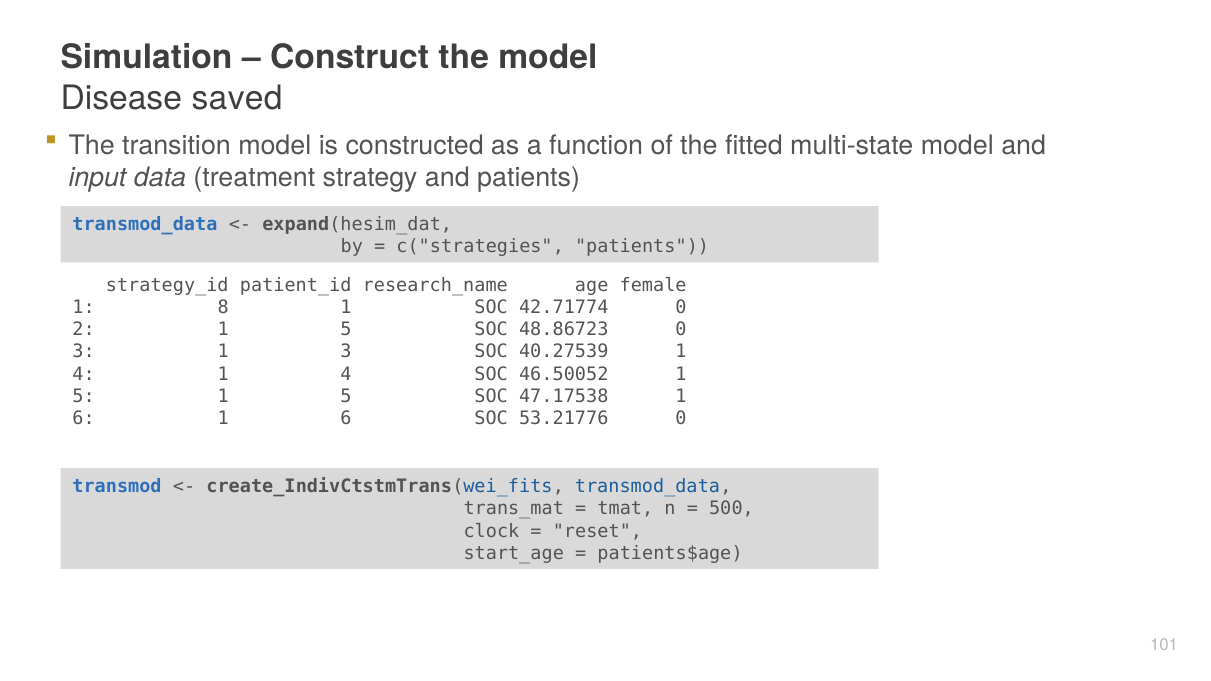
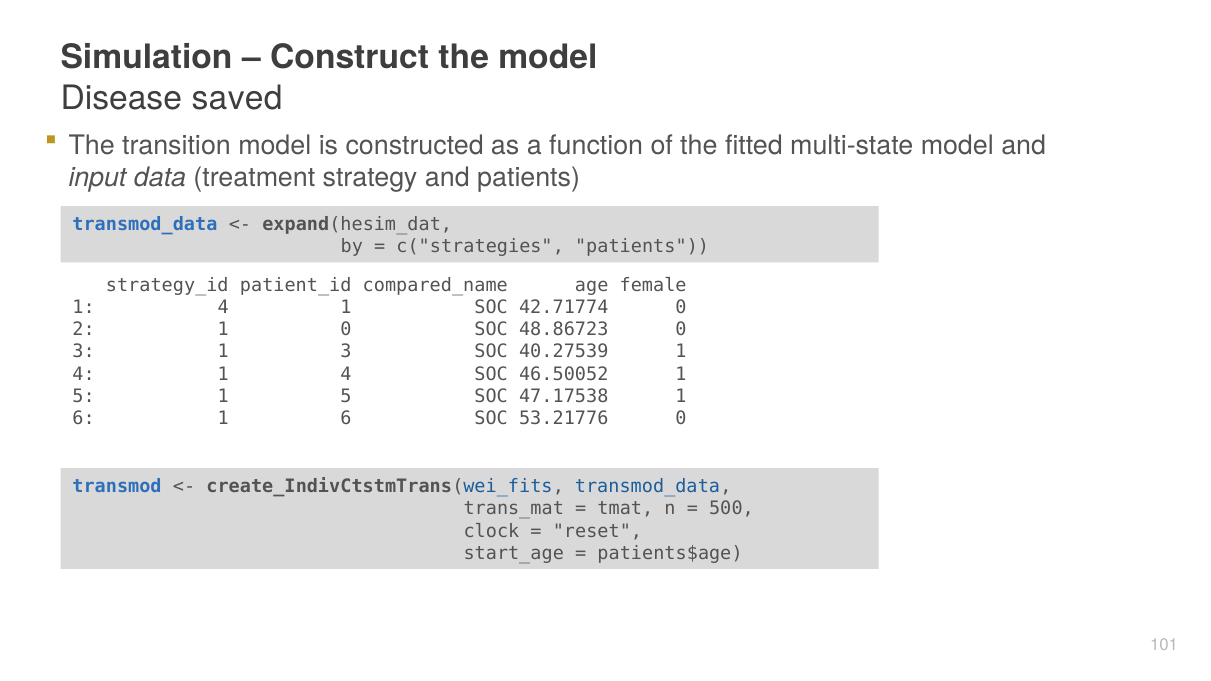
research_name: research_name -> compared_name (435, 285)
8: 8 -> 4 (223, 308)
2 1 5: 5 -> 0 (346, 330)
